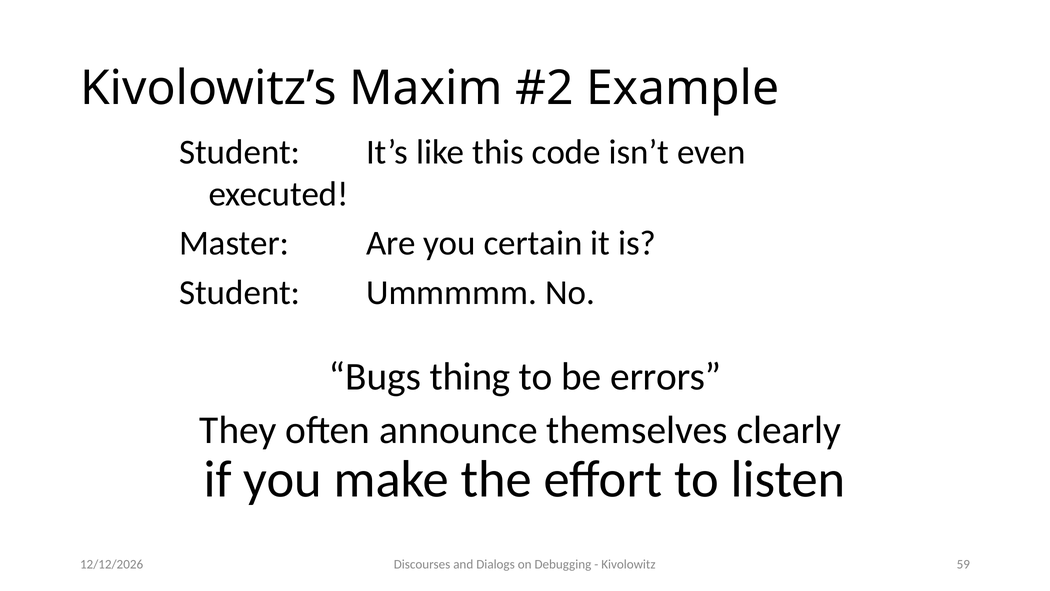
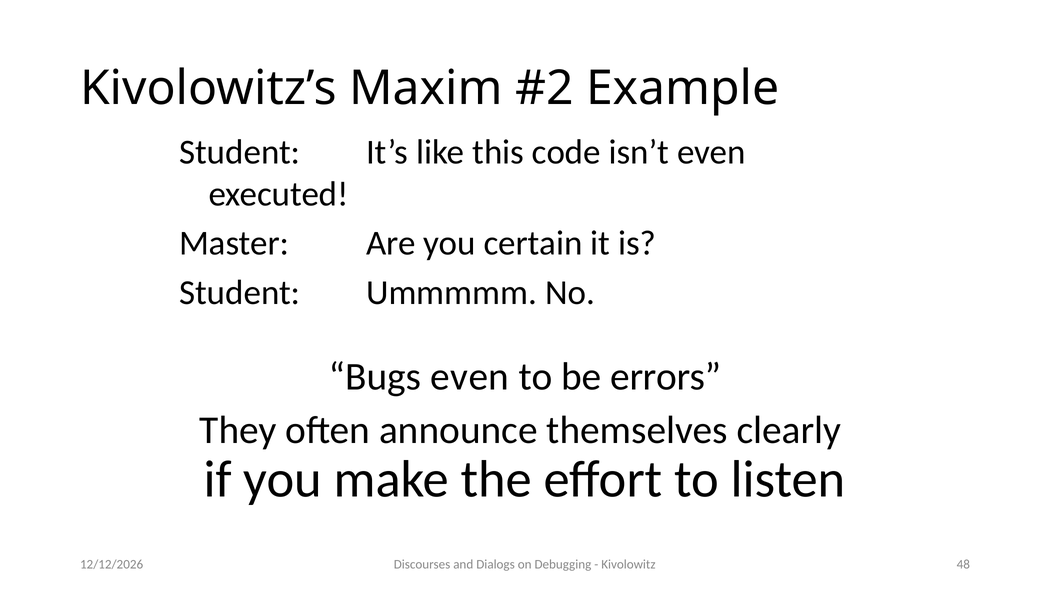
Bugs thing: thing -> even (470, 376)
59: 59 -> 48 (963, 564)
